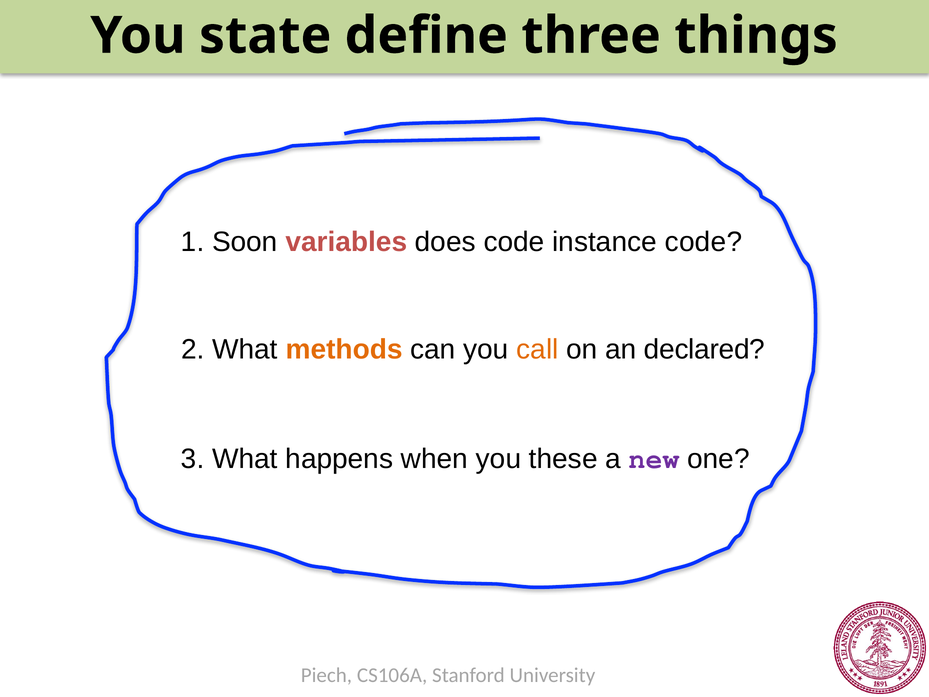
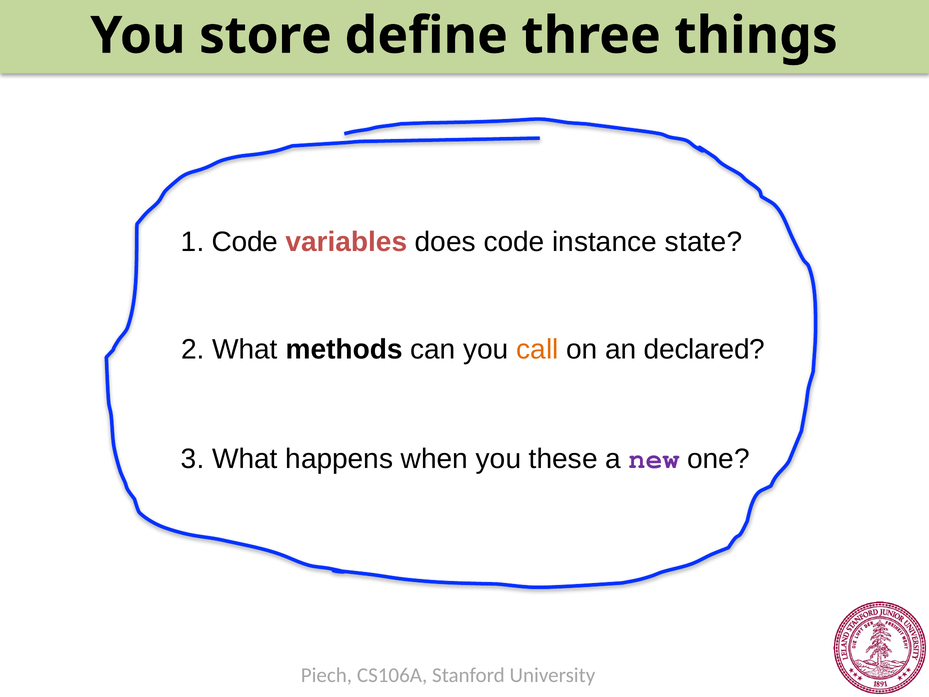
state: state -> store (265, 36)
1 Soon: Soon -> Code (245, 242)
instance code: code -> state (704, 242)
methods colour: orange -> black (344, 349)
